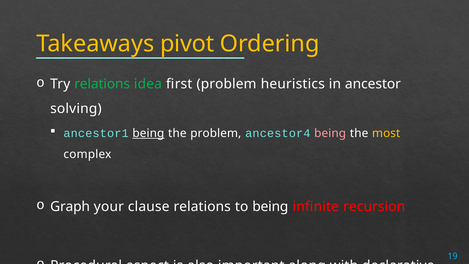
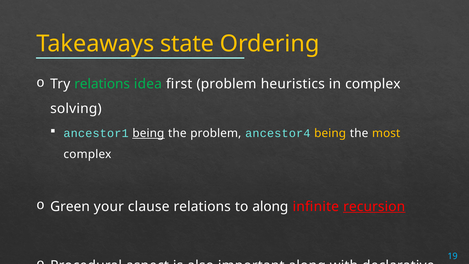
pivot: pivot -> state (187, 44)
in ancestor: ancestor -> complex (373, 84)
being colour: pink -> yellow (330, 133)
Graph: Graph -> Green (70, 206)
to being: being -> along (270, 206)
recursion underline: none -> present (374, 206)
